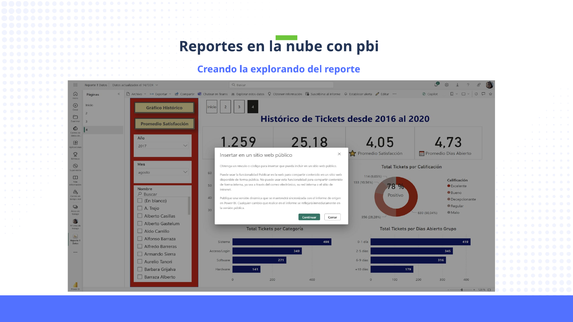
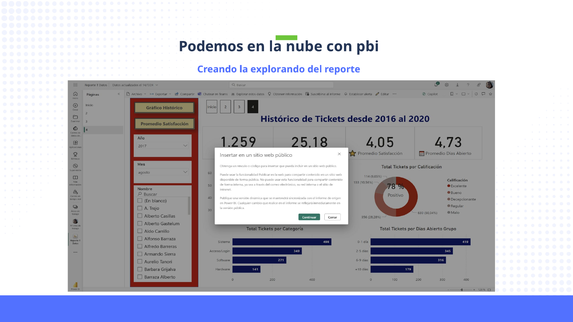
Reportes: Reportes -> Podemos (211, 47)
